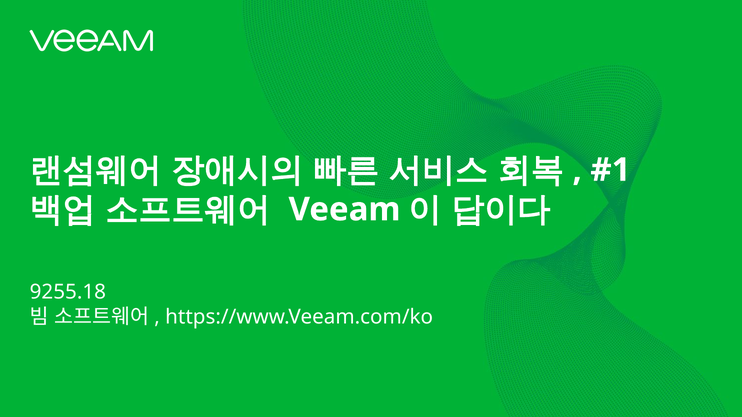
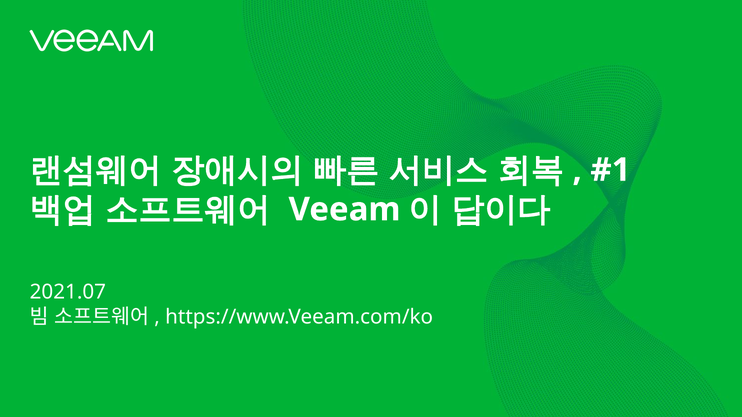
9255.18: 9255.18 -> 2021.07 (68, 292)
